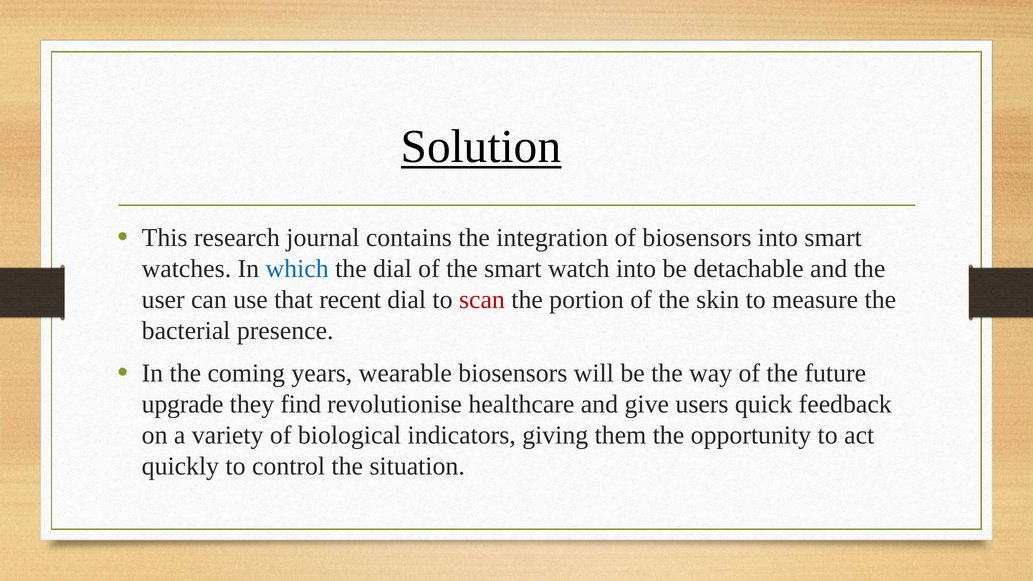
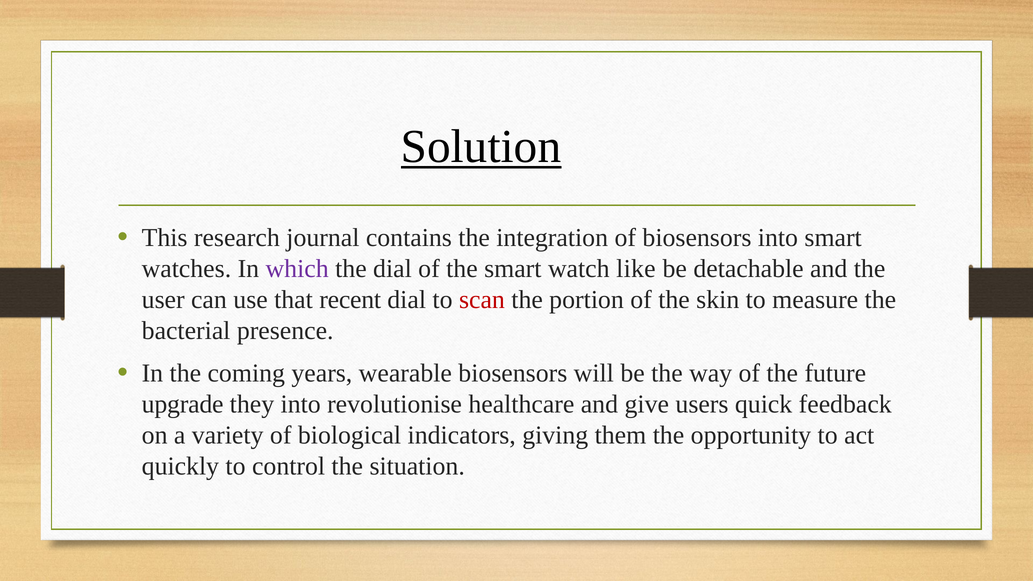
which colour: blue -> purple (297, 269)
watch into: into -> like (636, 269)
they find: find -> into (301, 404)
